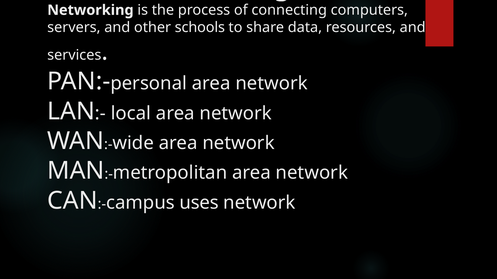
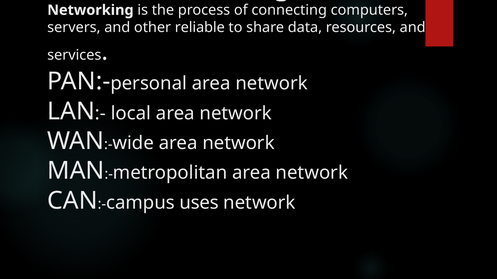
schools: schools -> reliable (200, 27)
